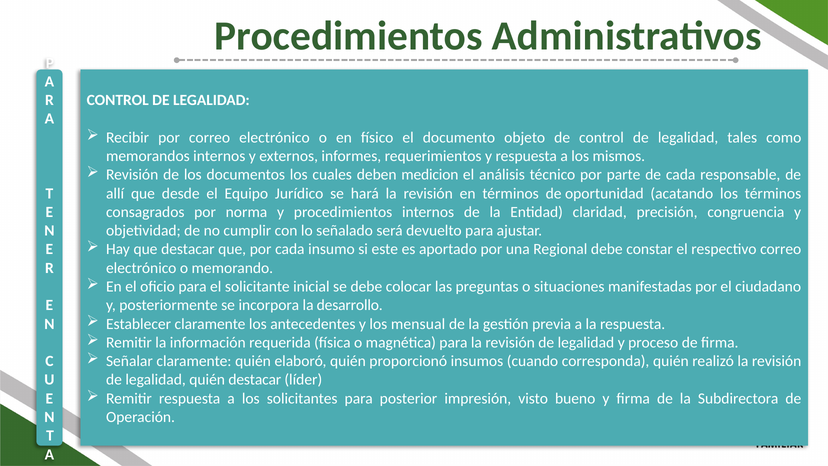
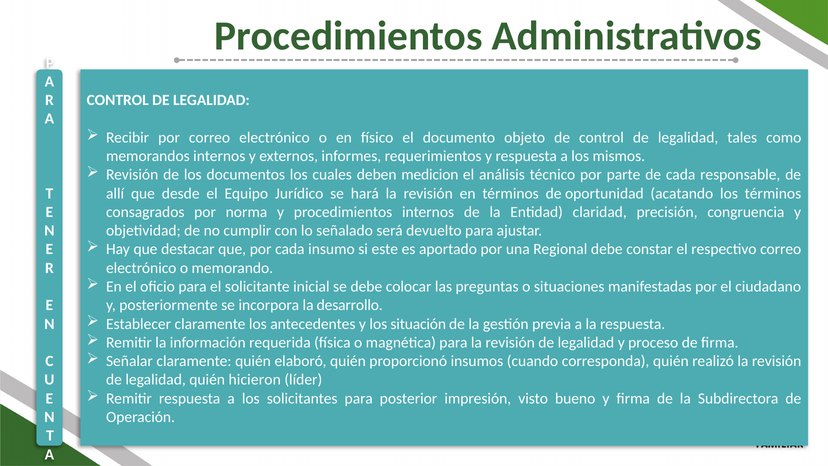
mensual: mensual -> situación (418, 324)
quién destacar: destacar -> hicieron (255, 380)
